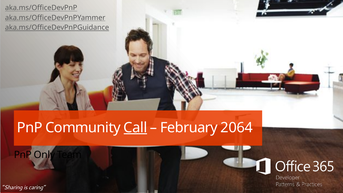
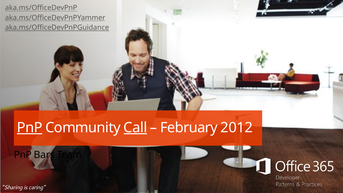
PnP underline: none -> present (30, 128)
2064: 2064 -> 2012 (237, 128)
Only: Only -> Bars (44, 155)
